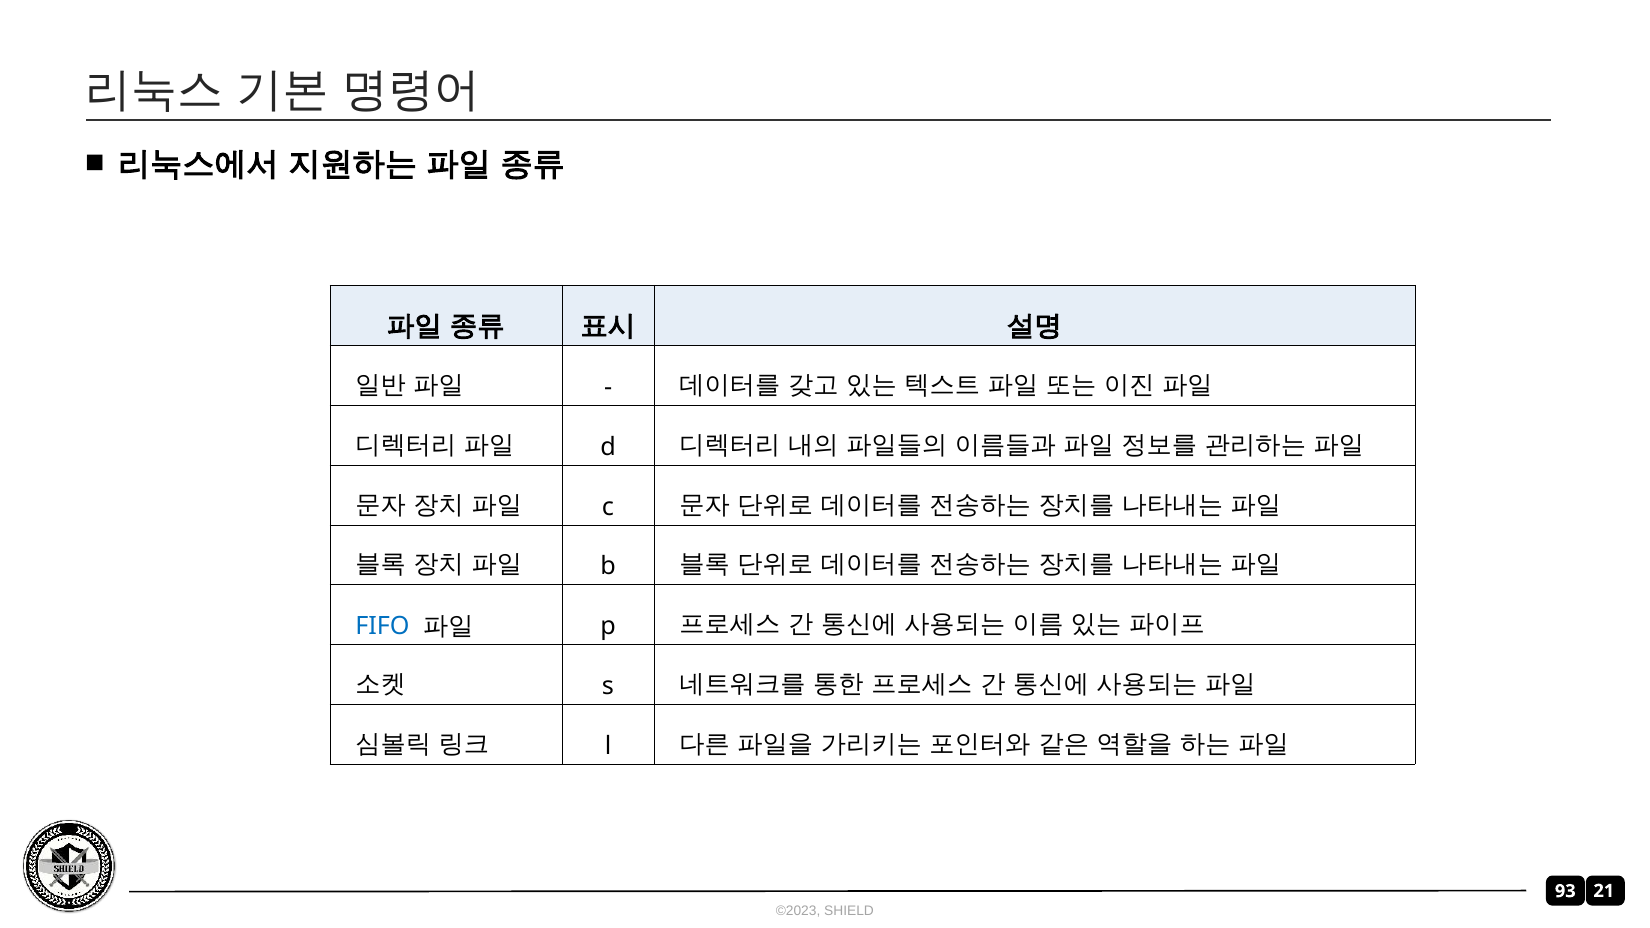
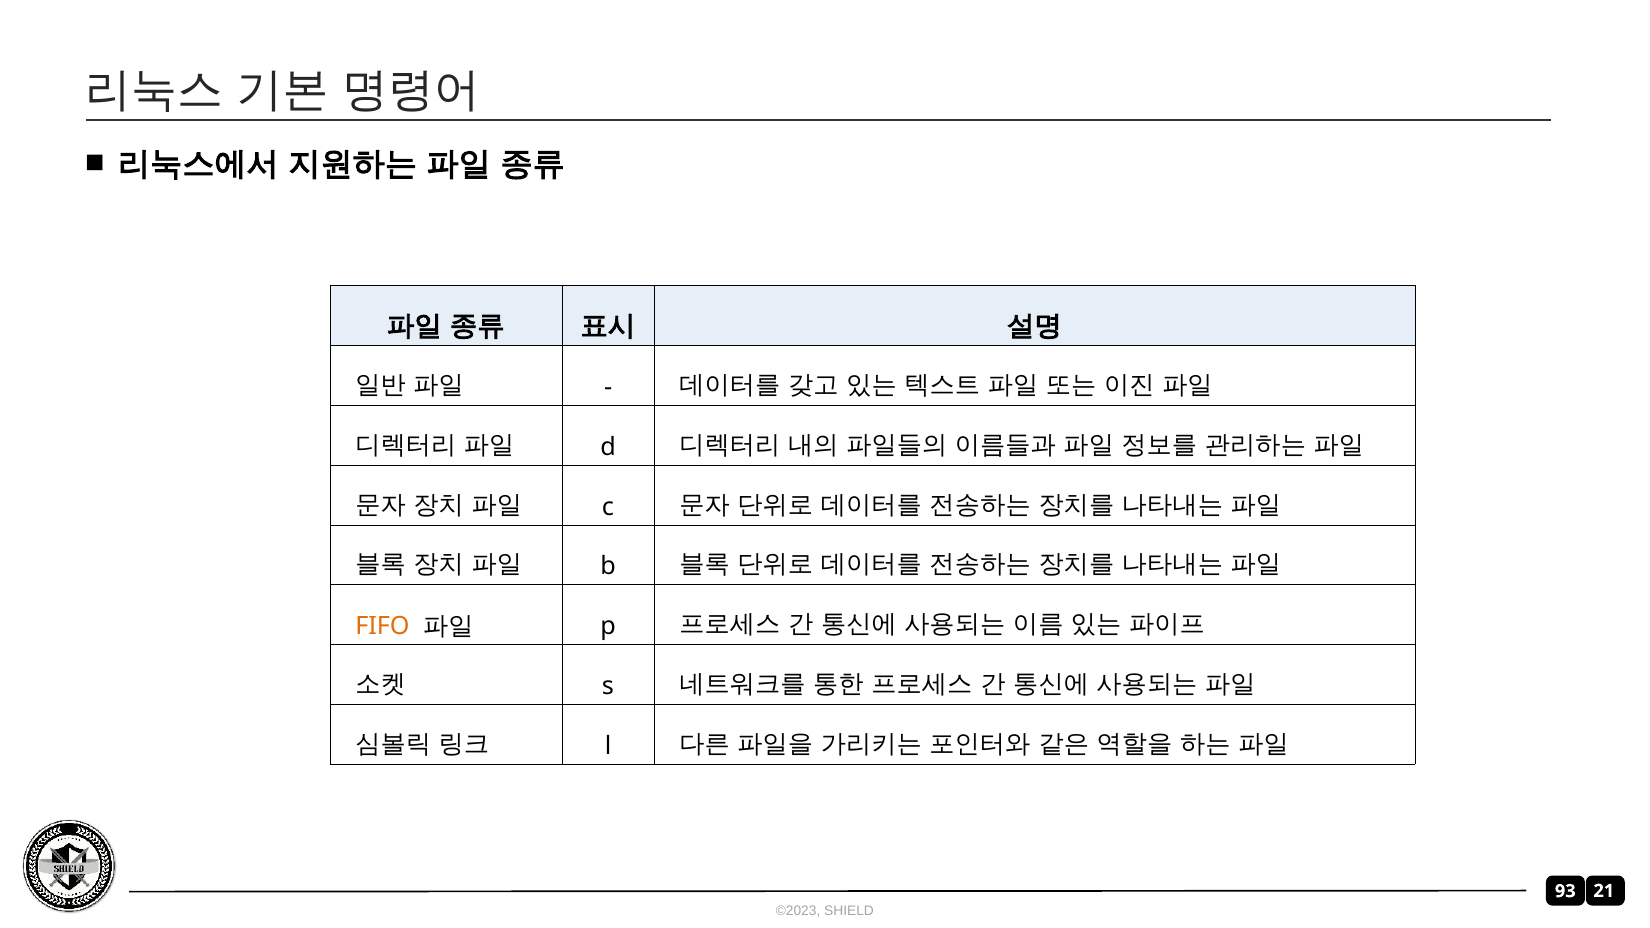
FIFO colour: blue -> orange (382, 626)
